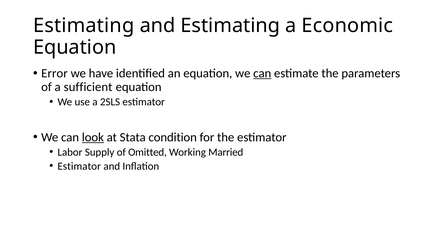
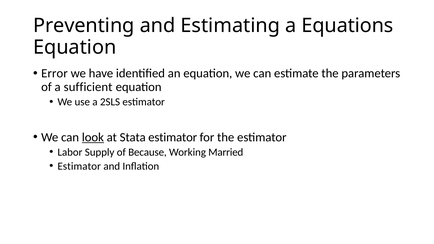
Estimating: Estimating -> Preventing (84, 26)
Economic: Economic -> Equations (347, 26)
can underline: present -> none (262, 73)
Stata condition: condition -> estimator (173, 137)
Omitted: Omitted -> Because (147, 152)
